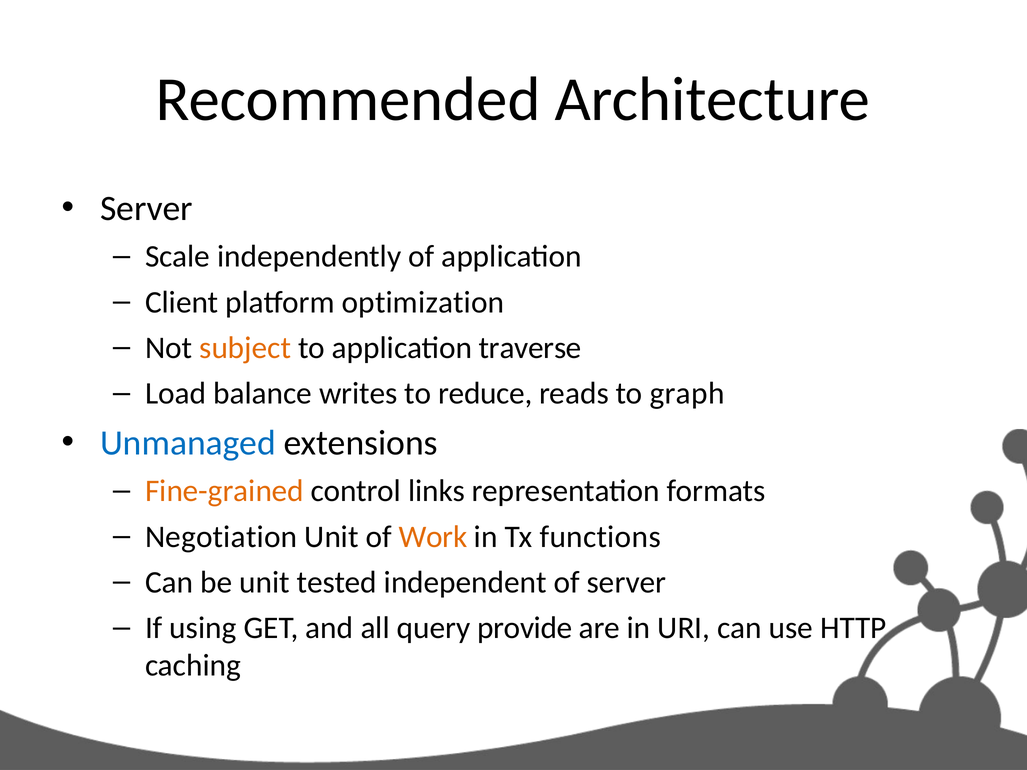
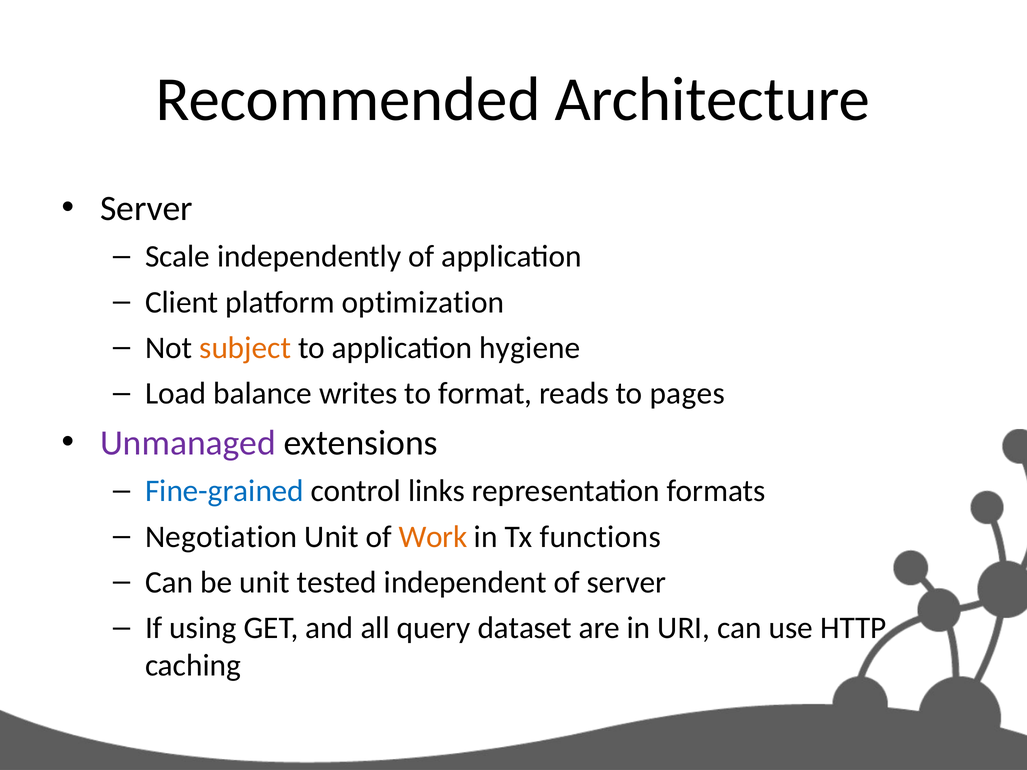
traverse: traverse -> hygiene (530, 348)
reduce: reduce -> format (485, 394)
graph: graph -> pages (687, 394)
Unmanaged colour: blue -> purple (188, 443)
Fine-grained colour: orange -> blue (225, 491)
provide: provide -> dataset (525, 628)
